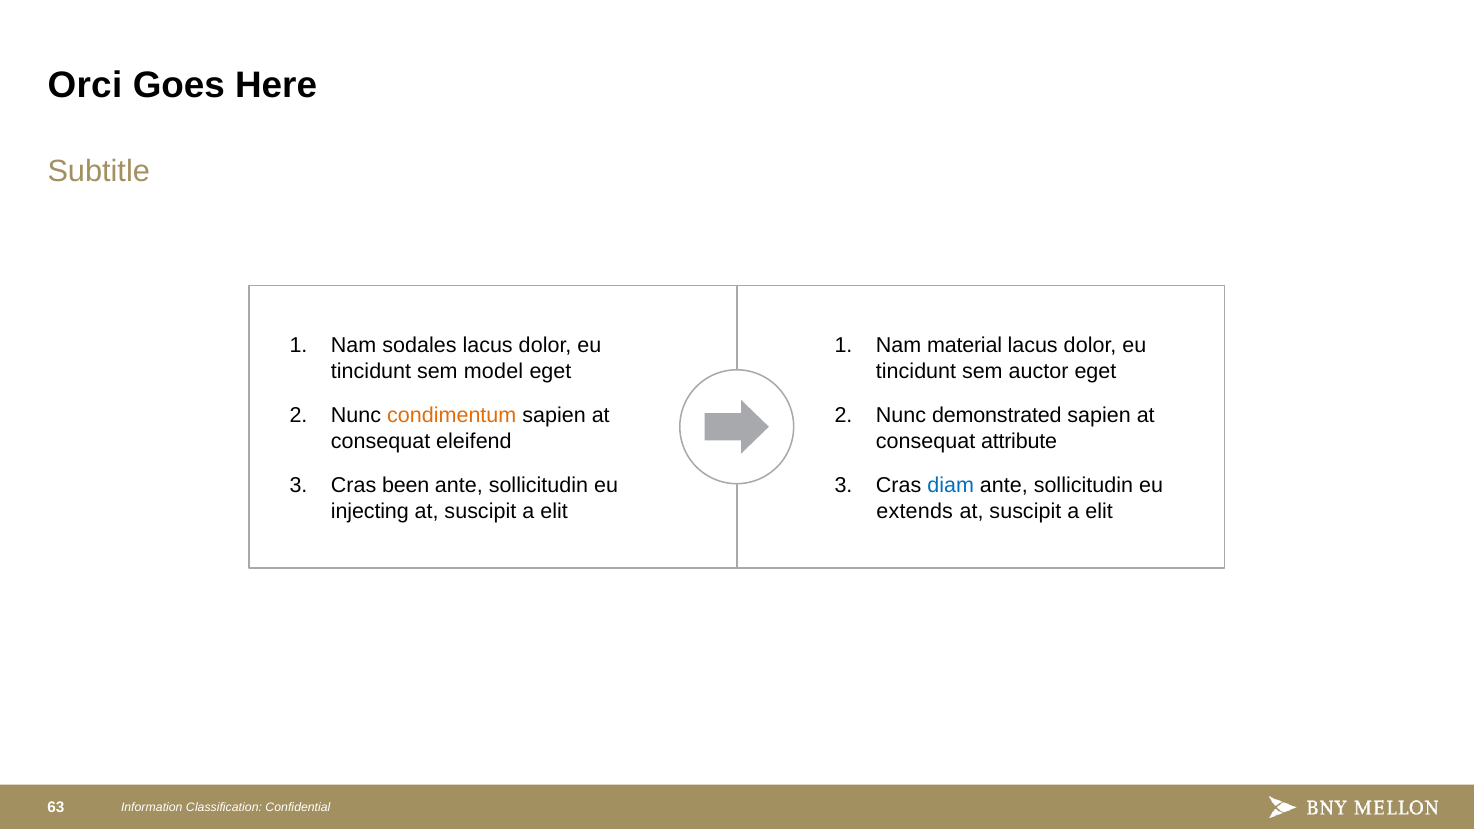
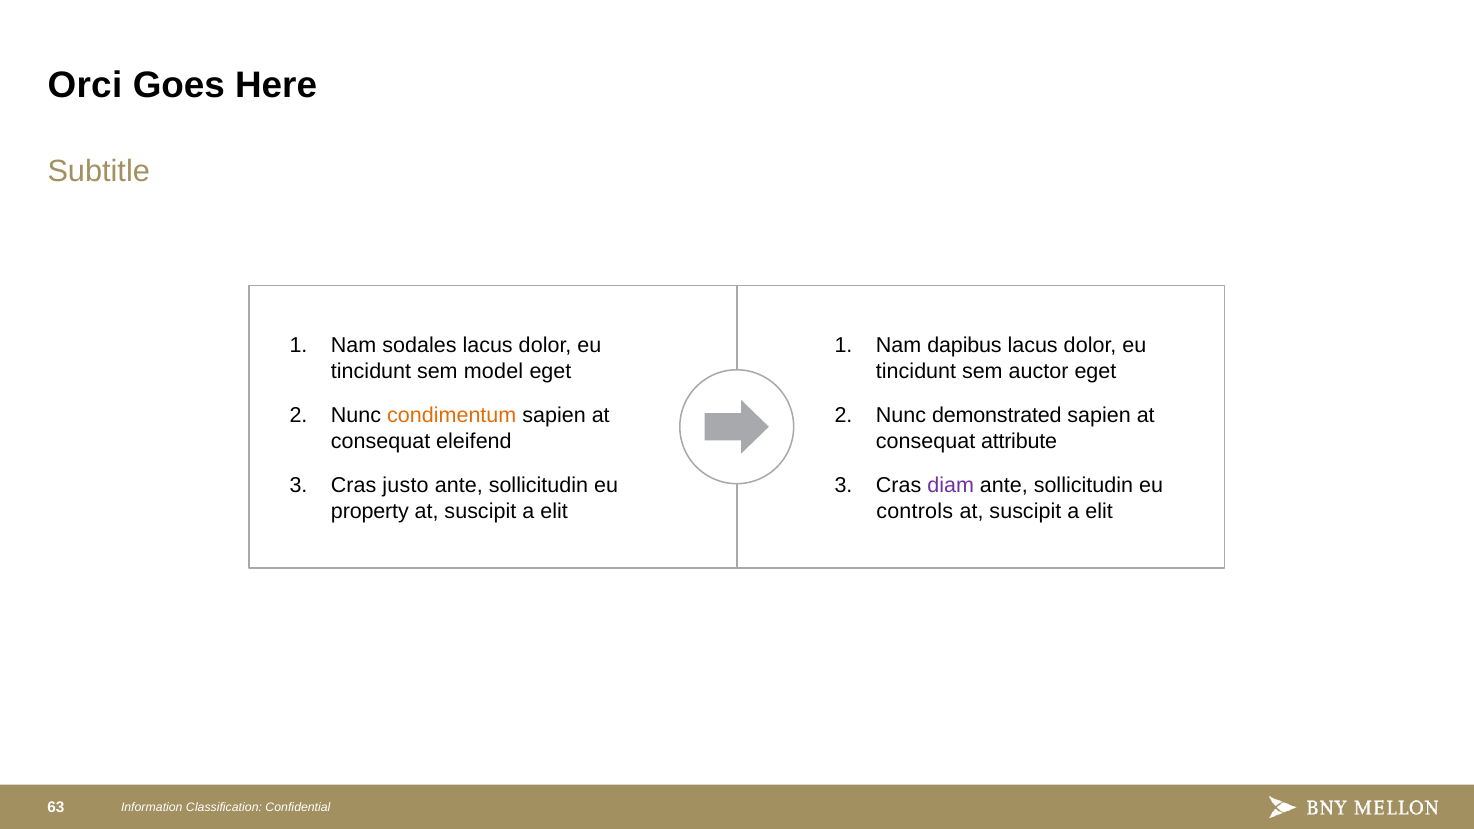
material: material -> dapibus (965, 345)
been: been -> justo (406, 485)
diam colour: blue -> purple (951, 485)
injecting: injecting -> property (370, 511)
extends: extends -> controls (915, 511)
